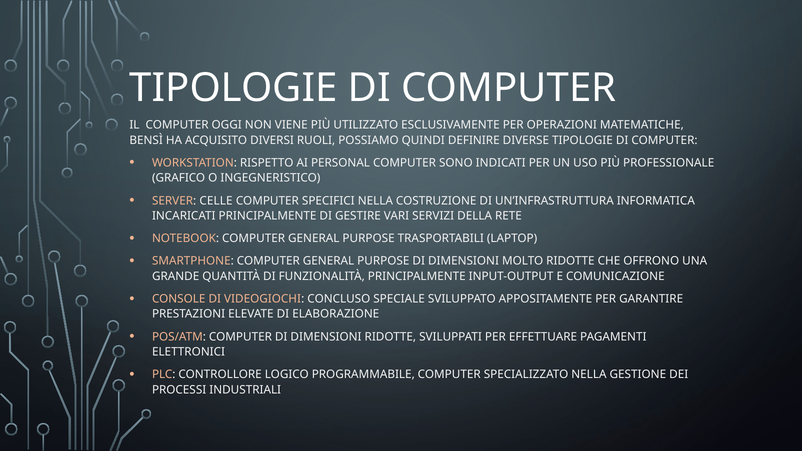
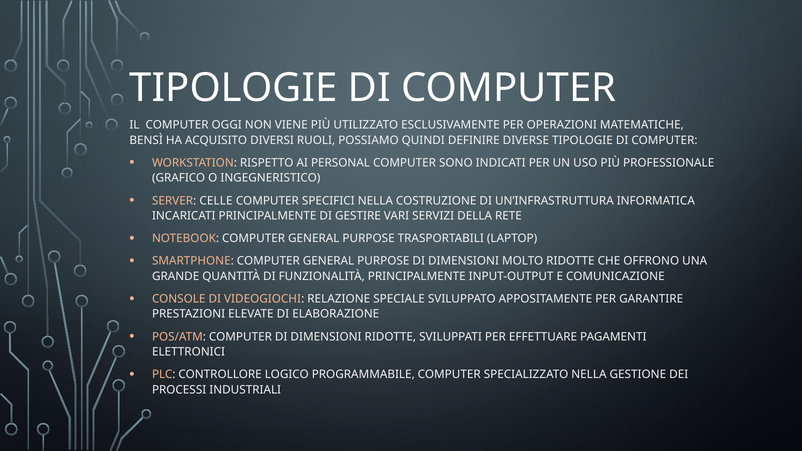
CONCLUSO: CONCLUSO -> RELAZIONE (339, 299)
